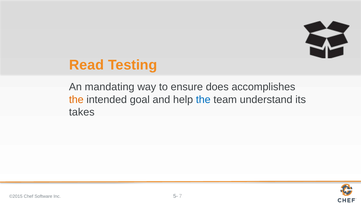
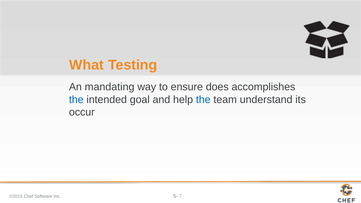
Read: Read -> What (87, 65)
the colour: orange -> blue (76, 100)
takes: takes -> occur (82, 112)
